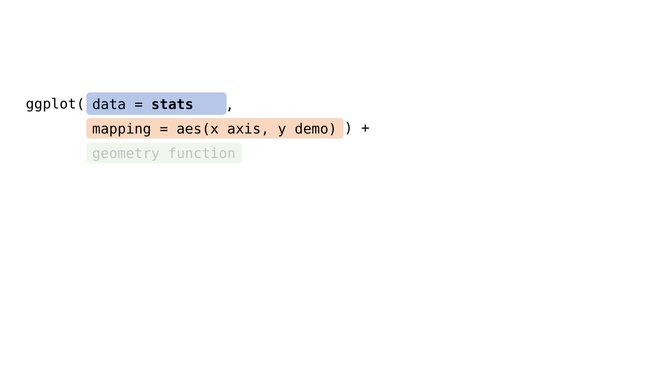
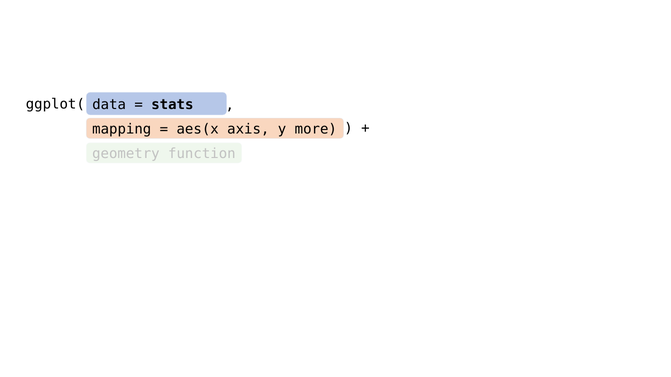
demo: demo -> more (316, 129)
